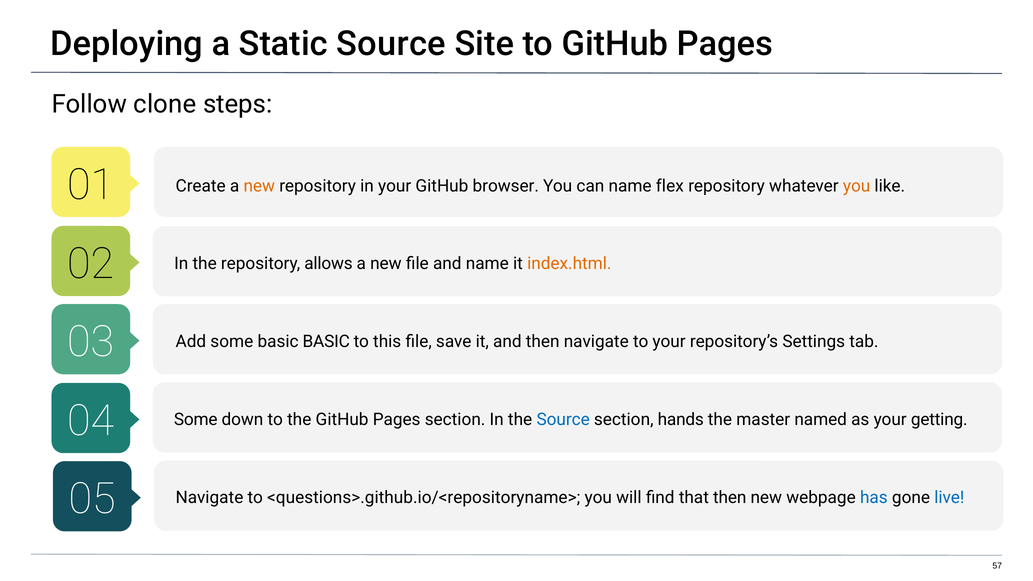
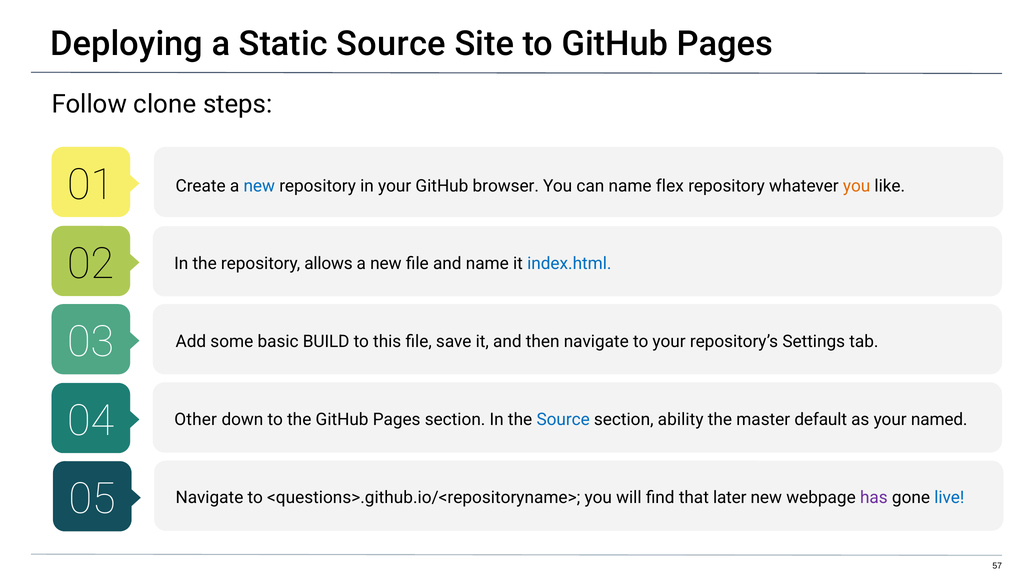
new colour: orange -> blue (259, 186)
index.html colour: orange -> blue (569, 263)
basic BASIC: BASIC -> BUILD (326, 341)
Some: Some -> Other (196, 419)
hands: hands -> ability (681, 419)
named: named -> default (821, 419)
getting: getting -> named (939, 419)
that then: then -> later (730, 498)
has colour: blue -> purple (874, 498)
